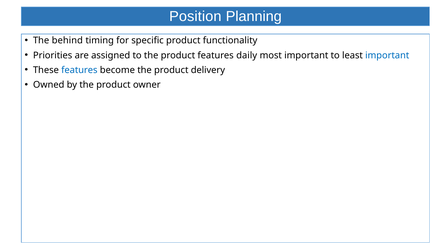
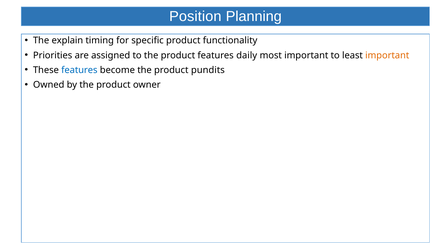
behind: behind -> explain (67, 41)
important colour: blue -> orange (387, 55)
delivery: delivery -> pundits (208, 70)
